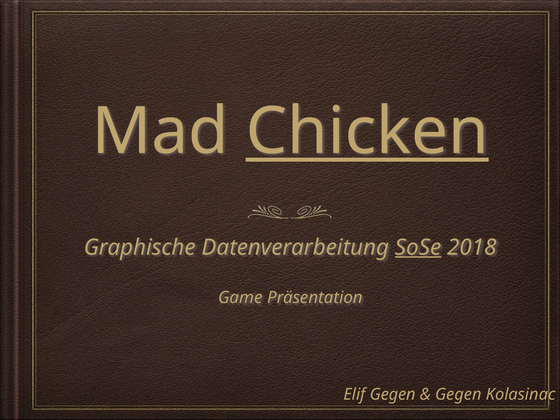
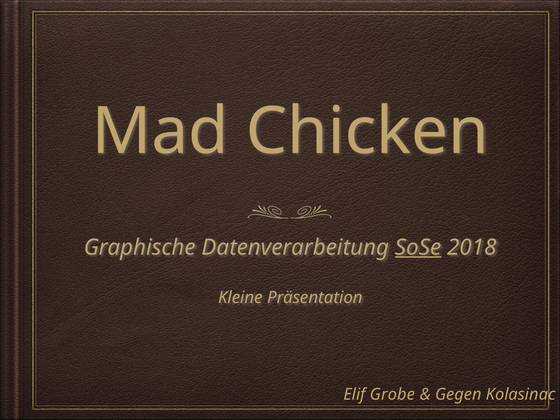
Chicken underline: present -> none (367, 131)
Game: Game -> Kleine (240, 298)
Elif Gegen: Gegen -> Grobe (393, 394)
